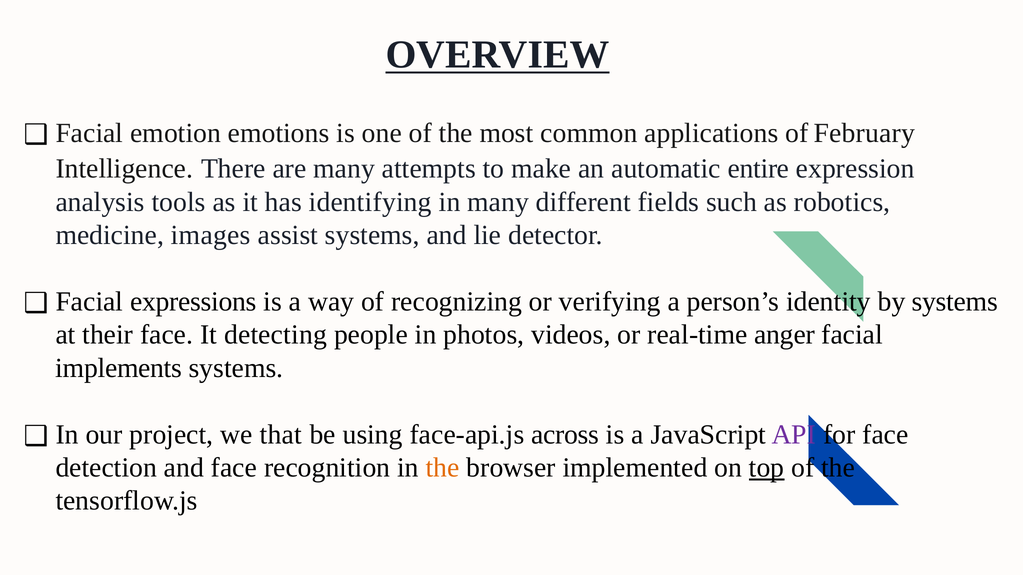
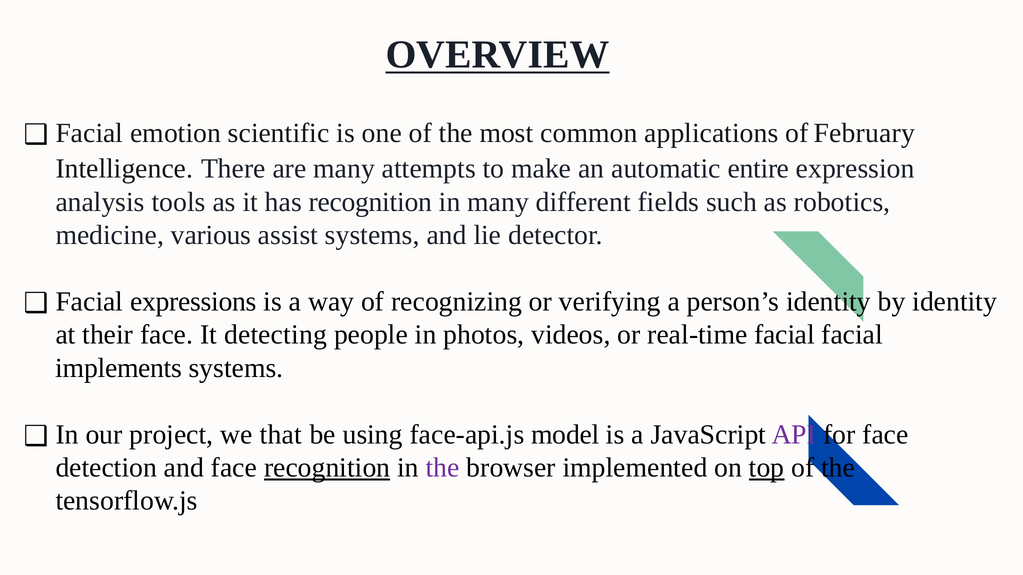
emotions: emotions -> scientific (279, 133)
has identifying: identifying -> recognition (370, 202)
images: images -> various (211, 235)
by systems: systems -> identity (955, 302)
real-time anger: anger -> facial (785, 335)
across: across -> model (565, 435)
recognition underline: none -> present (327, 468)
the colour: orange -> purple (443, 468)
